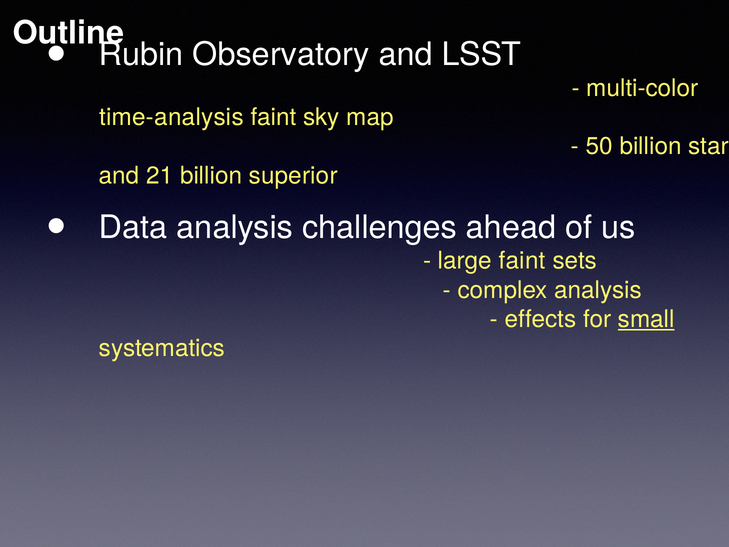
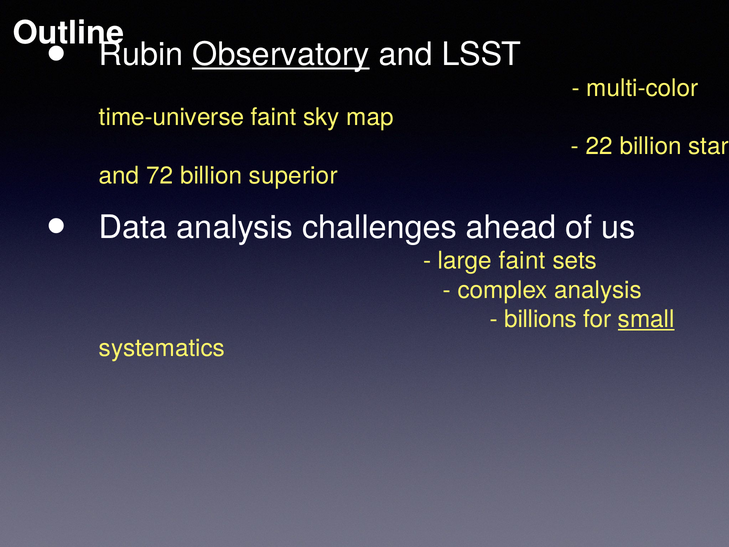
Observatory underline: none -> present (281, 55)
time-analysis: time-analysis -> time-universe (172, 117)
50: 50 -> 22 (599, 146)
21: 21 -> 72 (160, 175)
effects: effects -> billions (541, 319)
